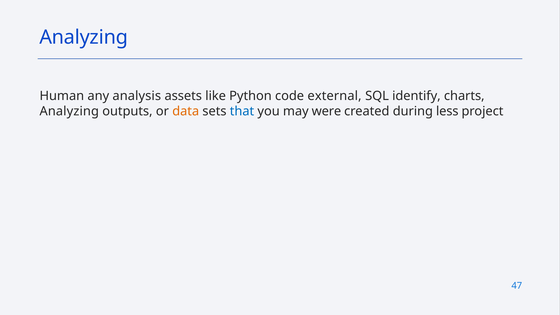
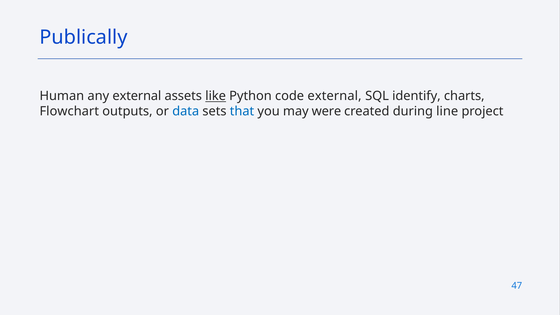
Analyzing: Analyzing -> Publically (84, 37)
any analysis: analysis -> external (137, 96)
like underline: none -> present (216, 96)
Analyzing: Analyzing -> Flowchart (69, 111)
data colour: orange -> blue (186, 111)
less: less -> line (447, 111)
